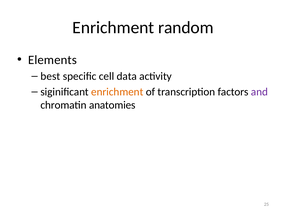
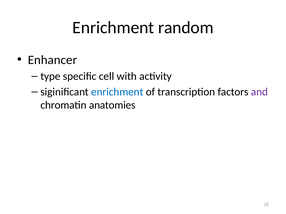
Elements: Elements -> Enhancer (52, 60)
best: best -> type (50, 76)
data: data -> with (127, 76)
enrichment colour: orange -> blue (117, 92)
